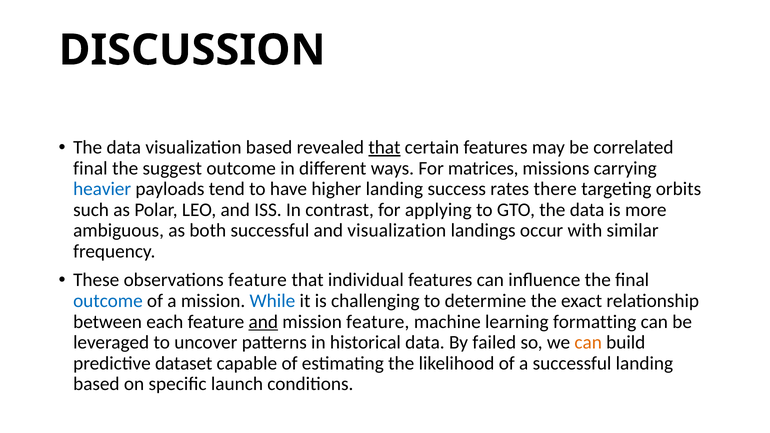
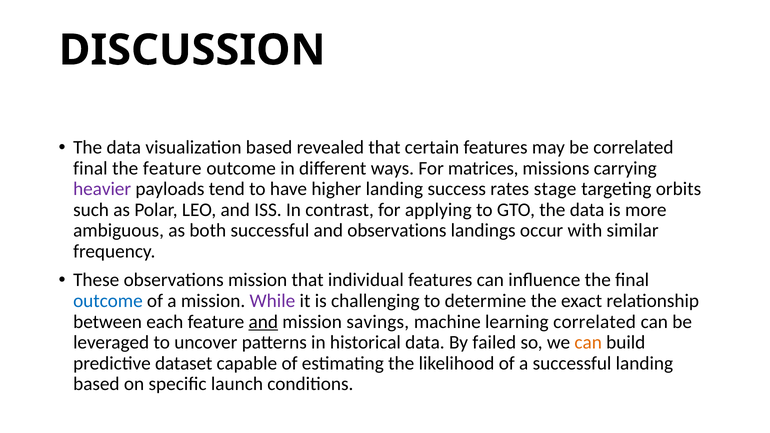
that underline: present -> none (384, 147)
the suggest: suggest -> feature (172, 168)
heavier colour: blue -> purple (102, 189)
there: there -> stage (555, 189)
and visualization: visualization -> observations (397, 231)
observations feature: feature -> mission (258, 280)
While colour: blue -> purple (272, 301)
mission feature: feature -> savings (378, 322)
learning formatting: formatting -> correlated (595, 322)
